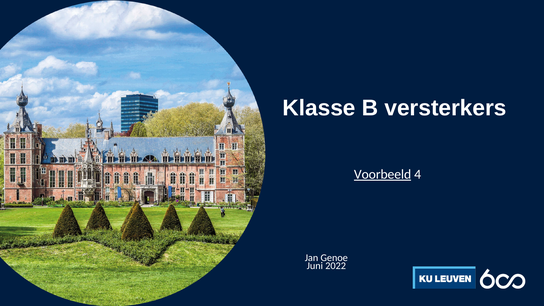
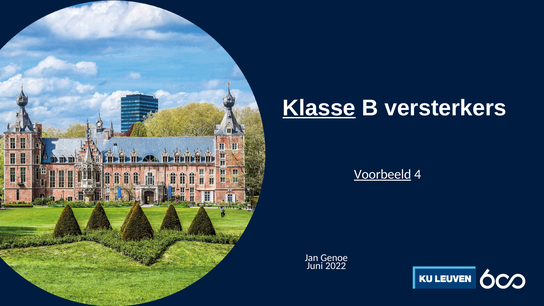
Klasse underline: none -> present (319, 108)
